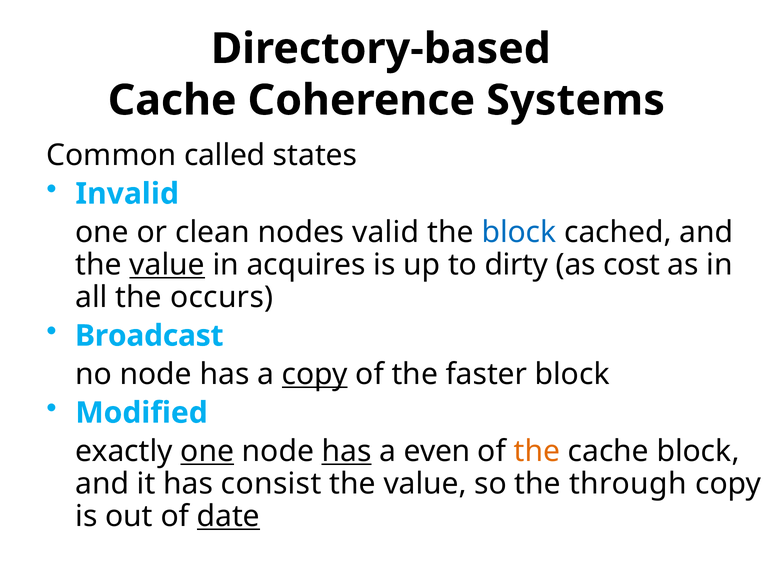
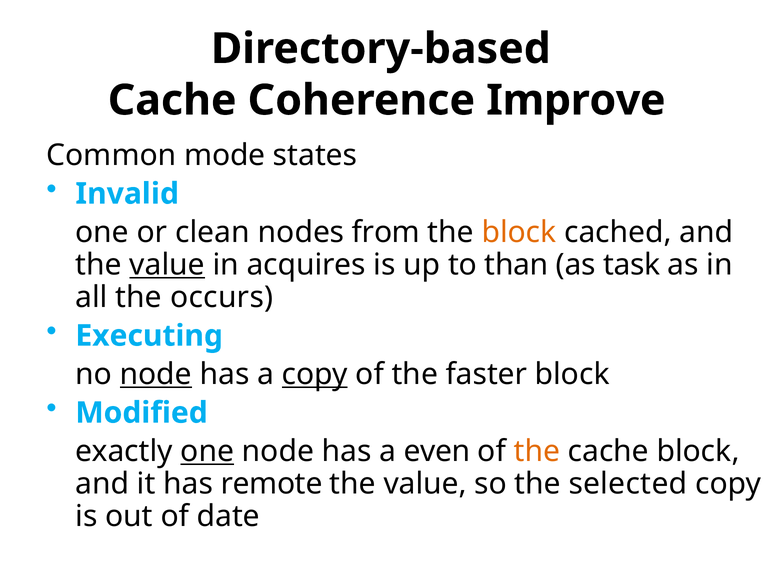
Systems: Systems -> Improve (576, 100)
called: called -> mode (225, 155)
valid: valid -> from (386, 232)
block colour: blue -> orange (519, 232)
dirty: dirty -> than (516, 265)
cost: cost -> task (632, 265)
Broadcast: Broadcast -> Executing (149, 336)
node underline: none -> present (156, 374)
has underline: present -> none (347, 451)
consist: consist -> remote (271, 484)
through: through -> selected (628, 484)
date underline: present -> none (228, 516)
